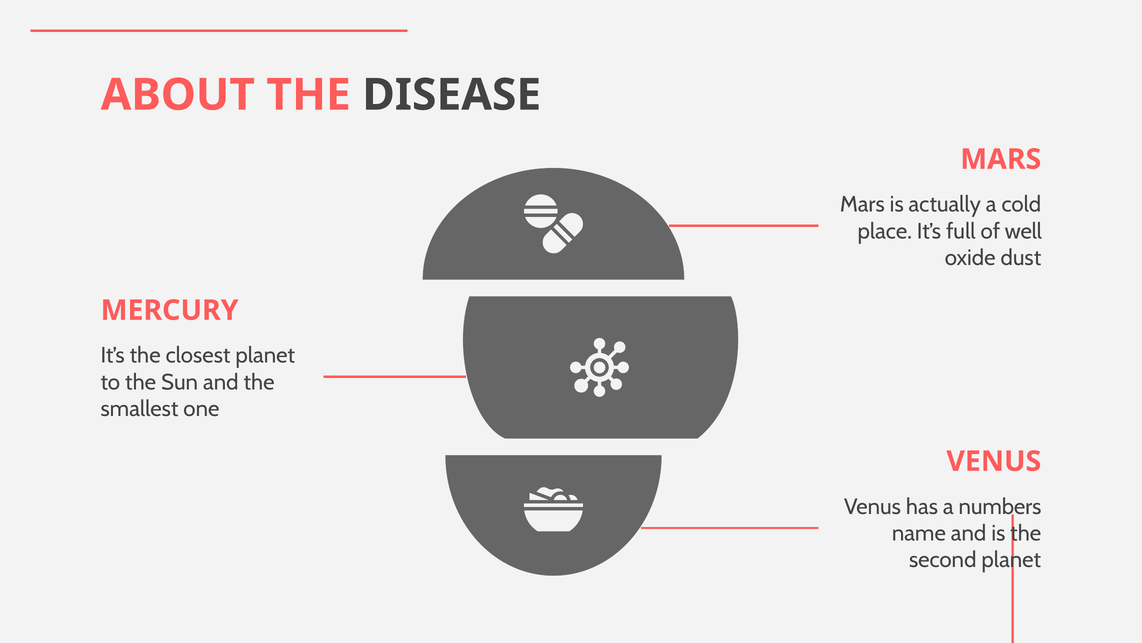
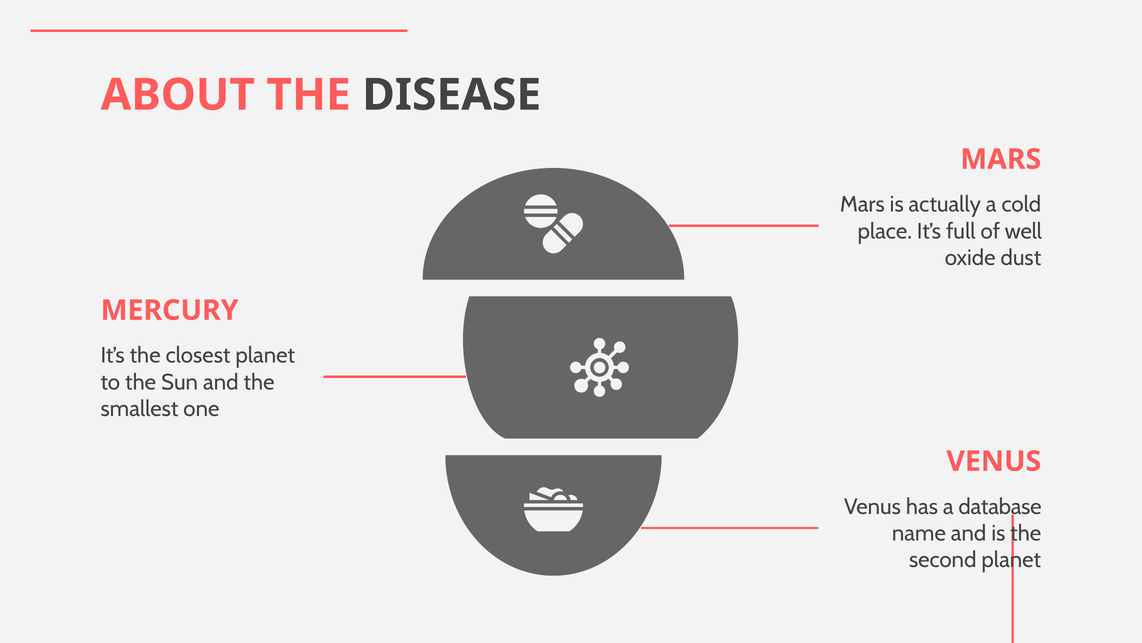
numbers: numbers -> database (1000, 506)
